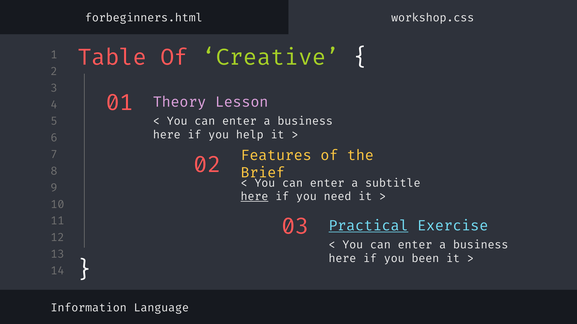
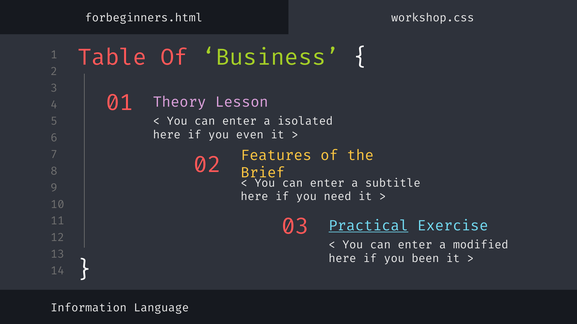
Creative: Creative -> Business (271, 58)
business: business -> isolated (305, 121)
help: help -> even (250, 135)
here underline: present -> none (254, 197)
business: business -> modified (481, 245)
